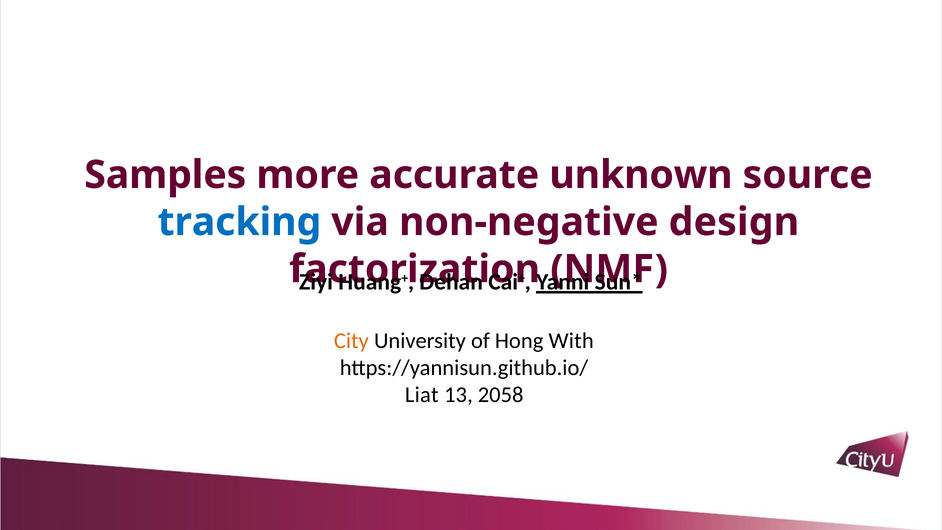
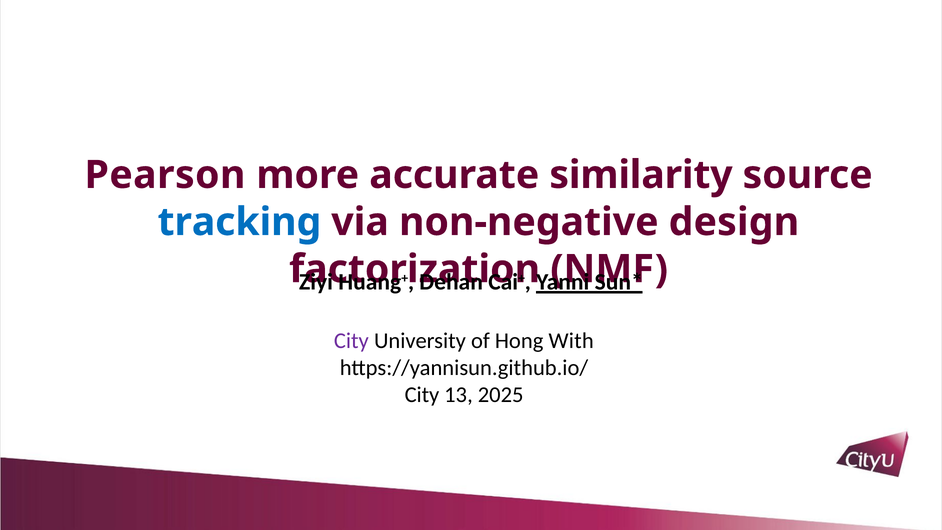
Samples: Samples -> Pearson (165, 175)
unknown: unknown -> similarity (641, 175)
City colour: orange -> purple (351, 341)
Liat: Liat -> City (422, 395)
2058: 2058 -> 2025 (501, 395)
